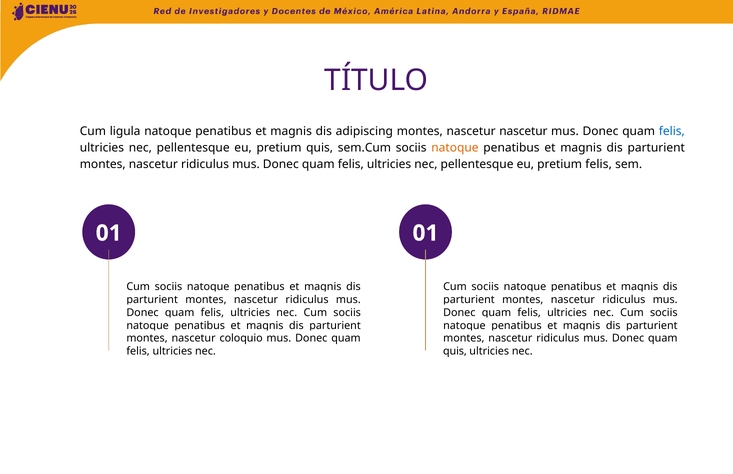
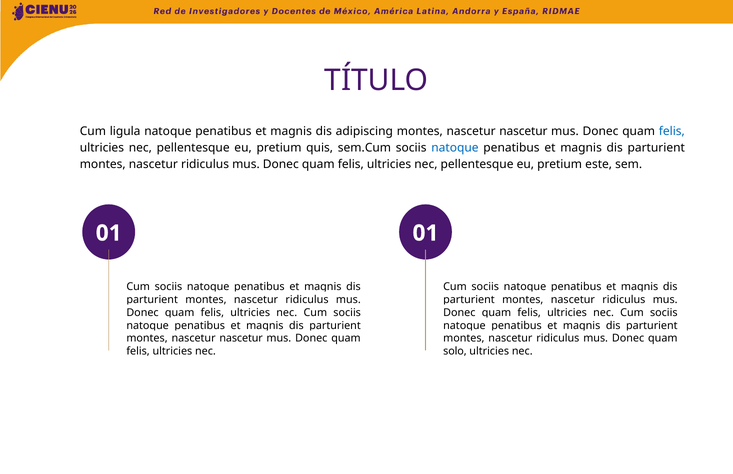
natoque colour: orange -> blue (455, 148)
pretium felis: felis -> este (599, 164)
coloquio: coloquio -> nascetur (241, 339)
quis: quis -> solo (455, 352)
